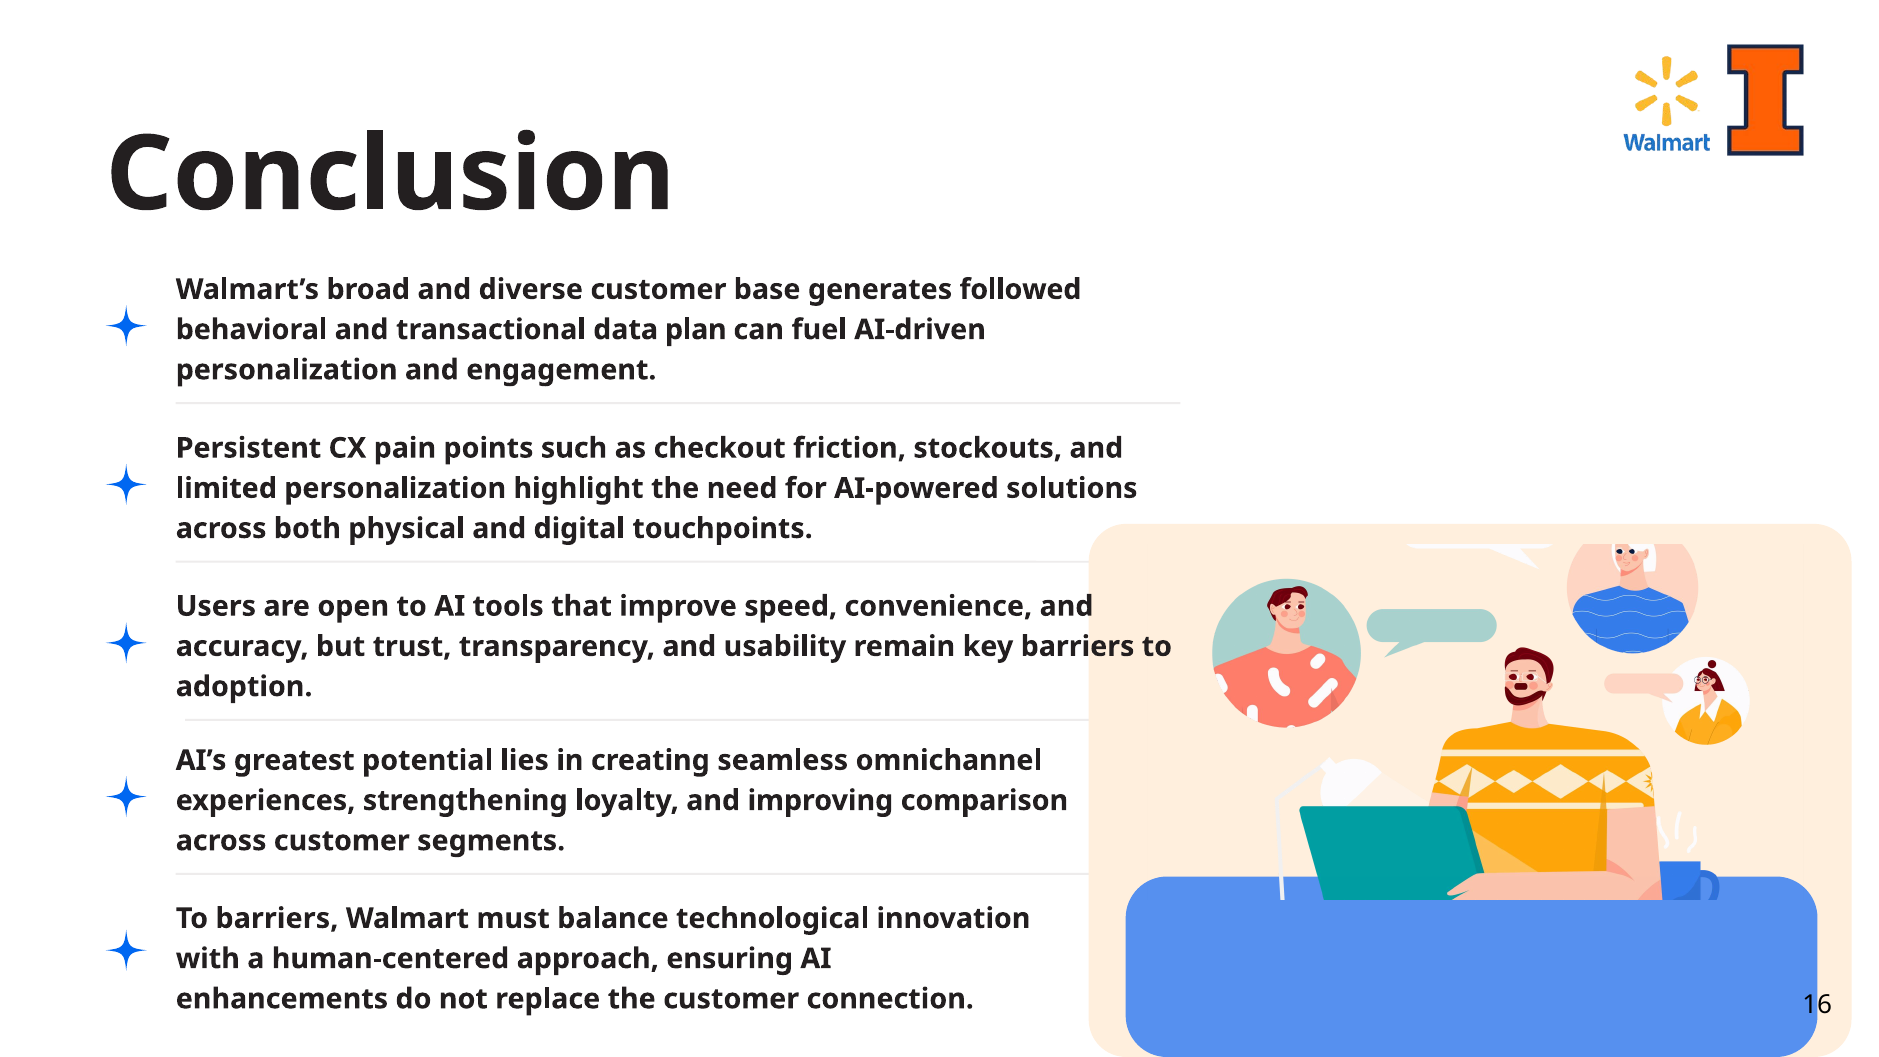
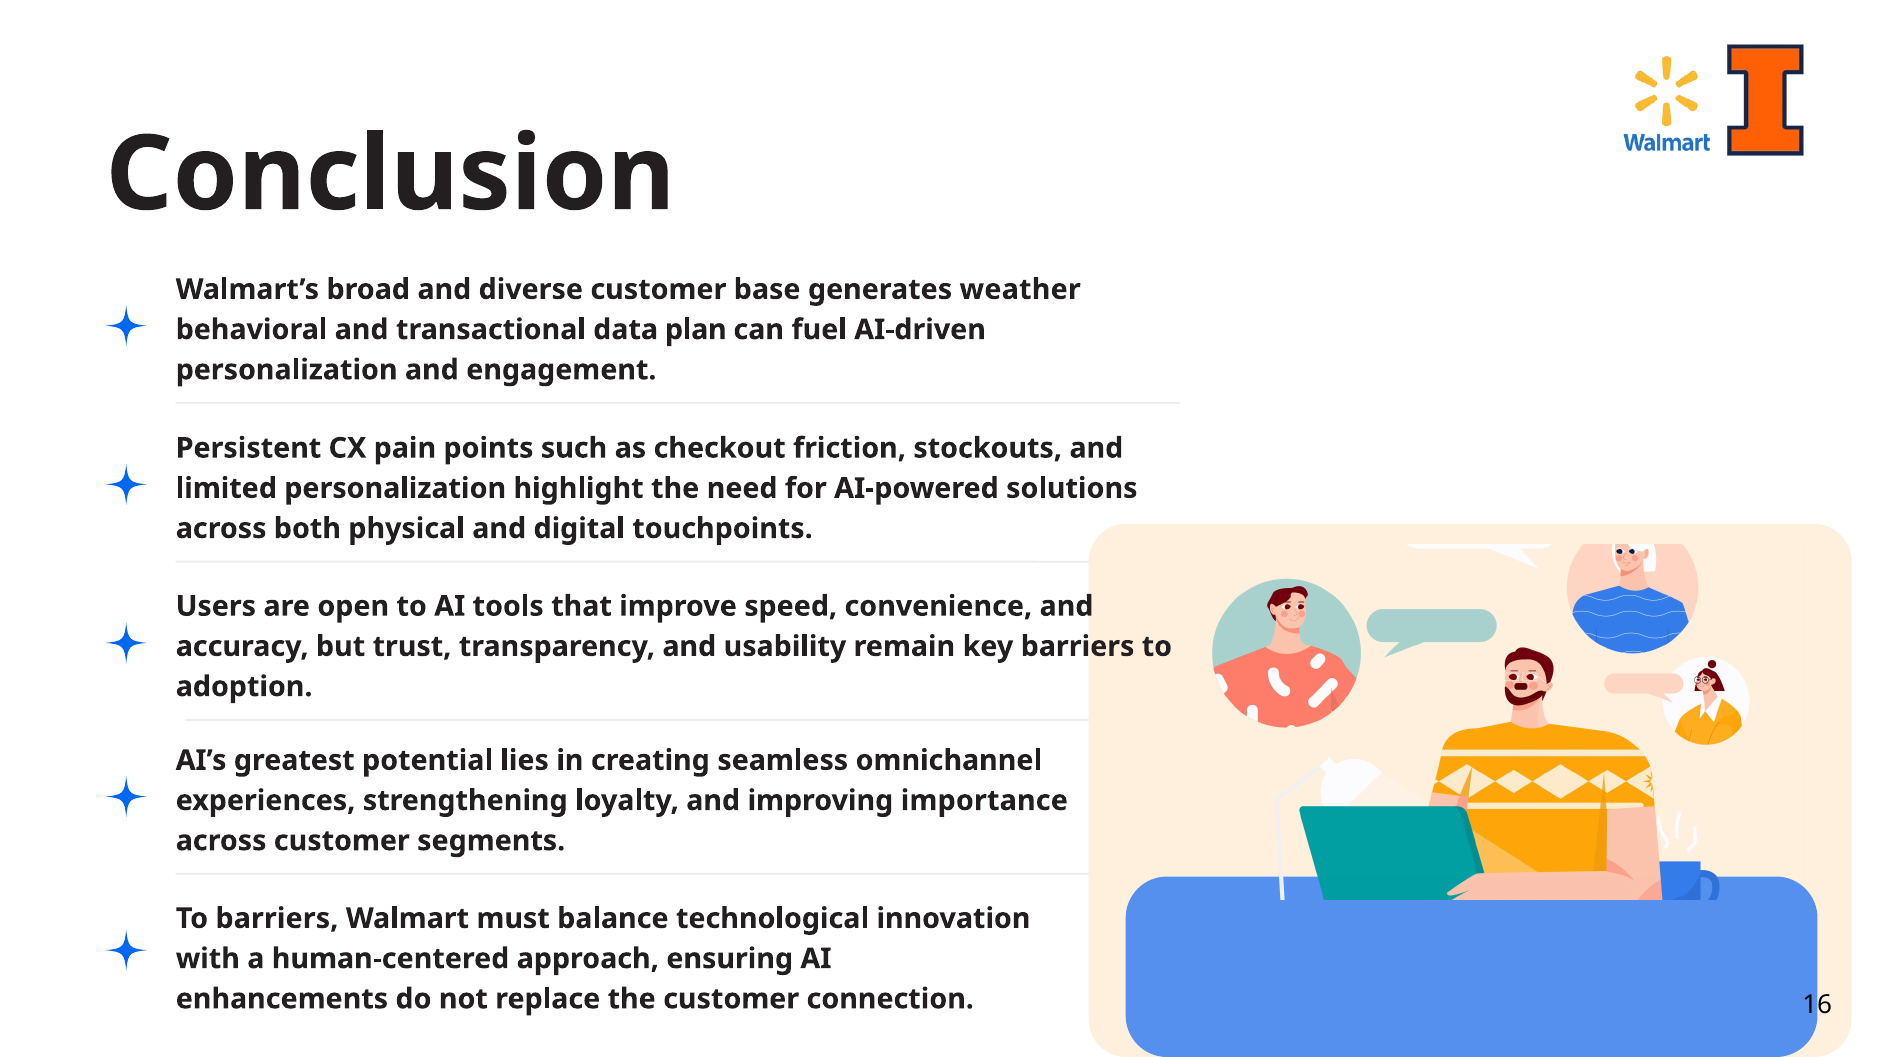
followed: followed -> weather (1020, 289)
comparison: comparison -> importance (984, 801)
